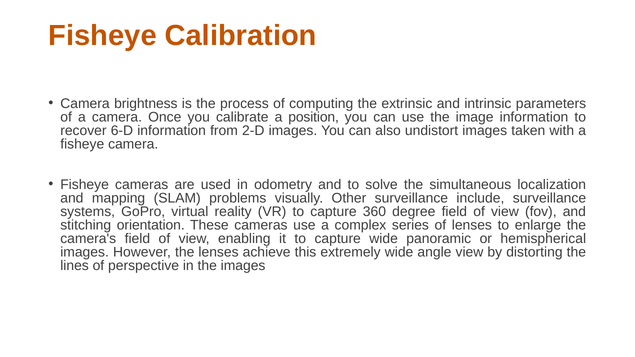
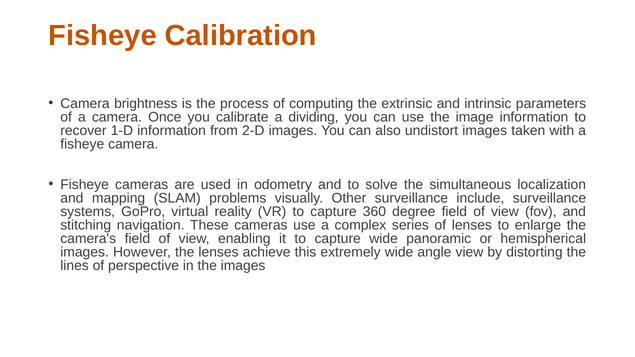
position: position -> dividing (314, 117)
6-D: 6-D -> 1-D (122, 131)
orientation: orientation -> navigation (151, 225)
